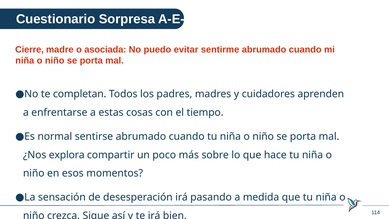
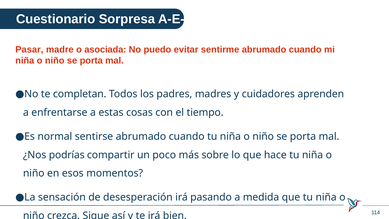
Cierre: Cierre -> Pasar (29, 49)
explora: explora -> podrías (67, 155)
